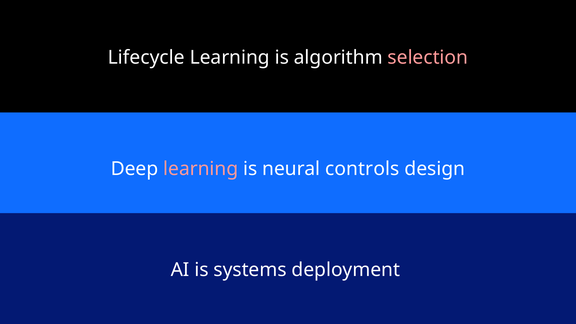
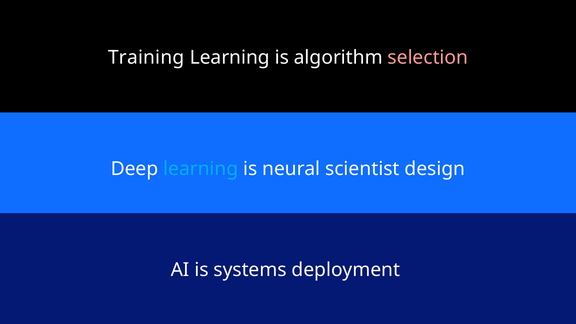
Lifecycle: Lifecycle -> Training (146, 58)
learning colour: pink -> light blue (201, 169)
controls: controls -> scientist (362, 169)
